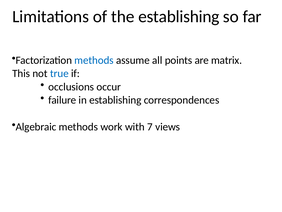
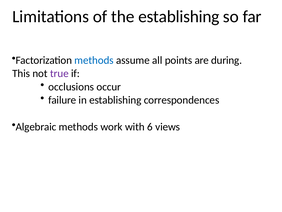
matrix: matrix -> during (227, 60)
true colour: blue -> purple (59, 73)
7: 7 -> 6 (150, 127)
